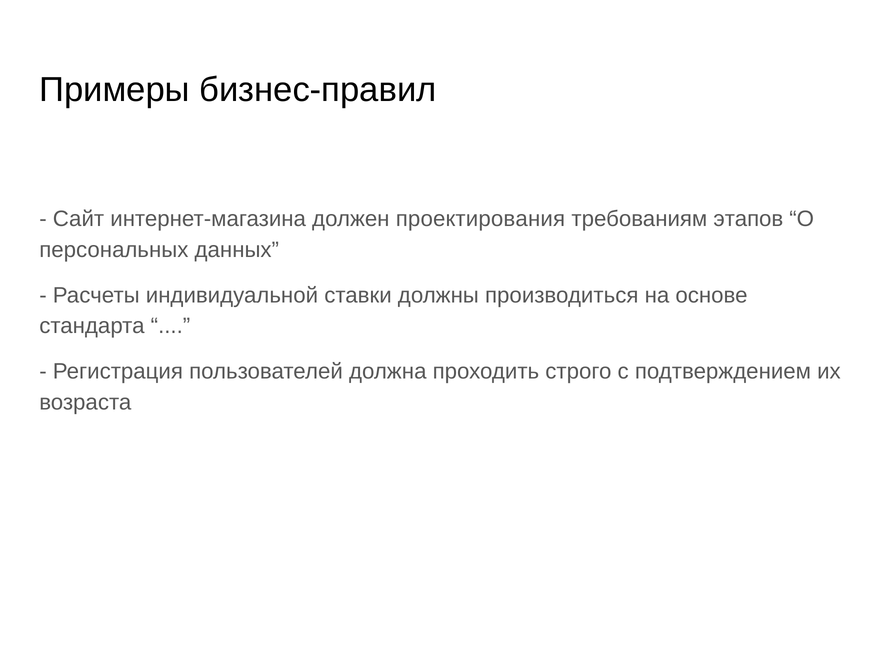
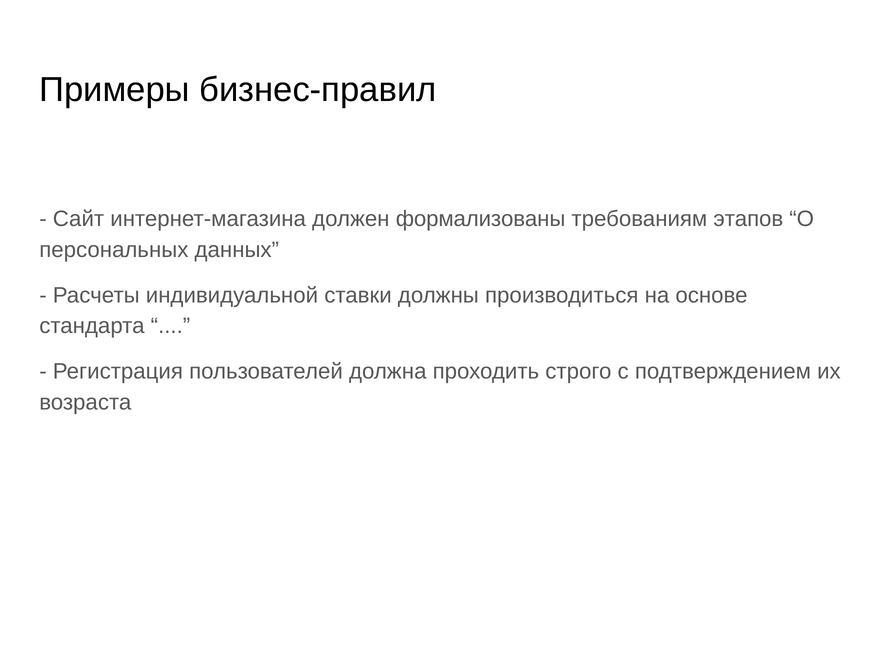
проектирования: проектирования -> формализованы (481, 219)
